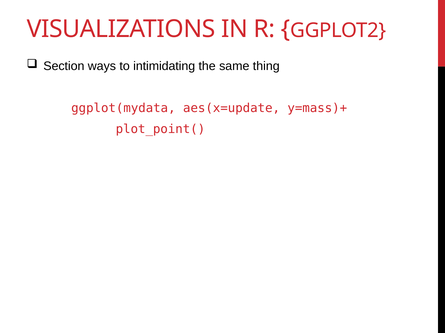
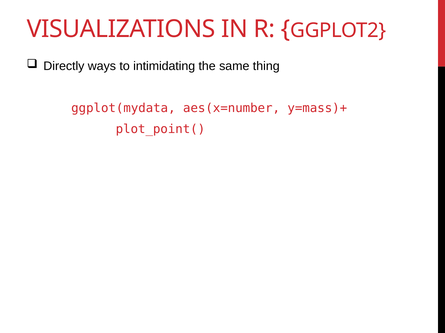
Section: Section -> Directly (64, 66)
aes(x=update: aes(x=update -> aes(x=number (232, 108)
